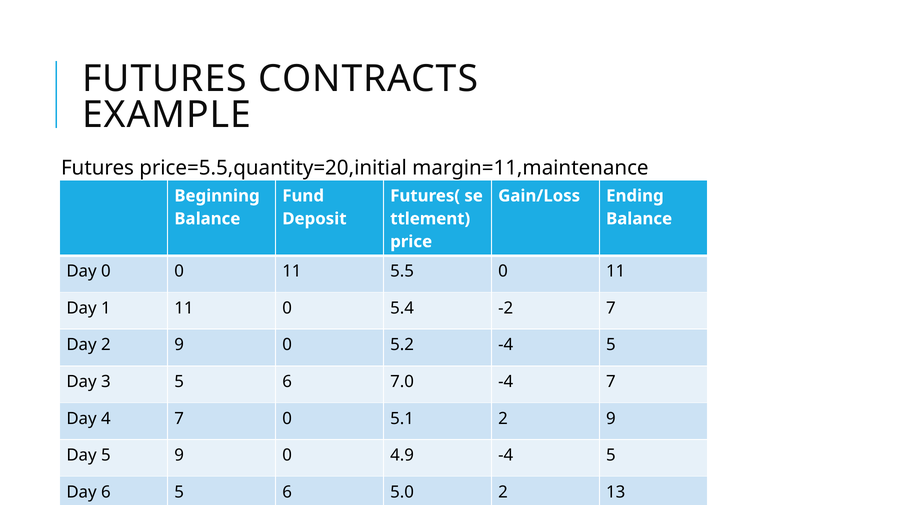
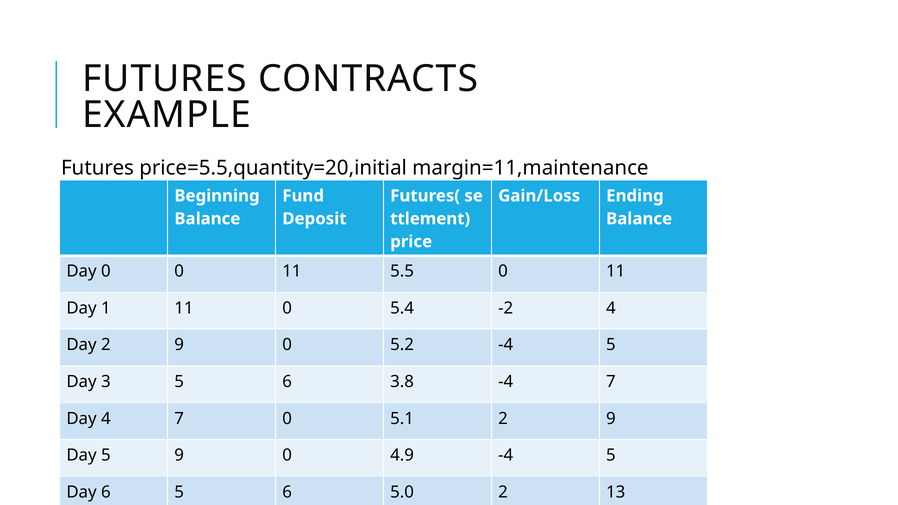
-2 7: 7 -> 4 (611, 308)
7.0: 7.0 -> 3.8 (402, 382)
